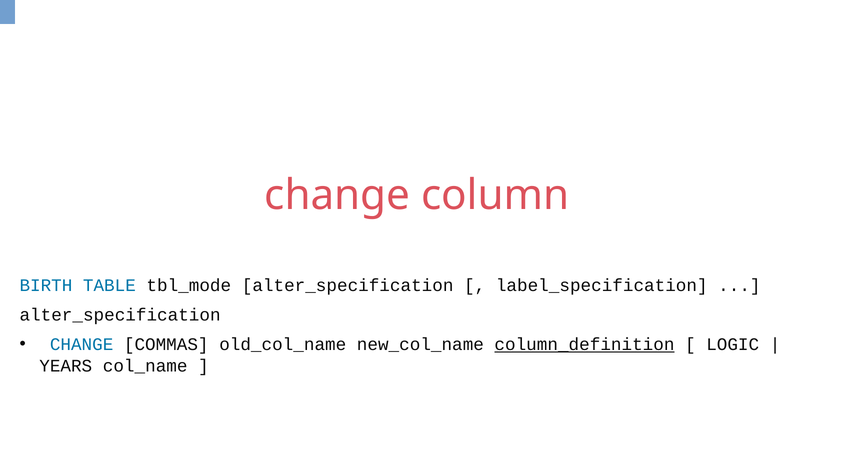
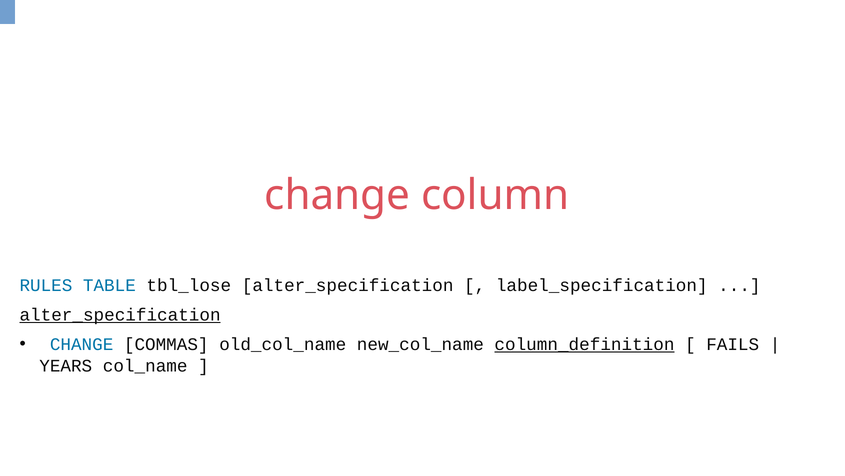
BIRTH: BIRTH -> RULES (46, 285)
tbl_mode: tbl_mode -> tbl_lose (189, 285)
alter_specification underline: none -> present (120, 314)
LOGIC: LOGIC -> FAILS (733, 344)
